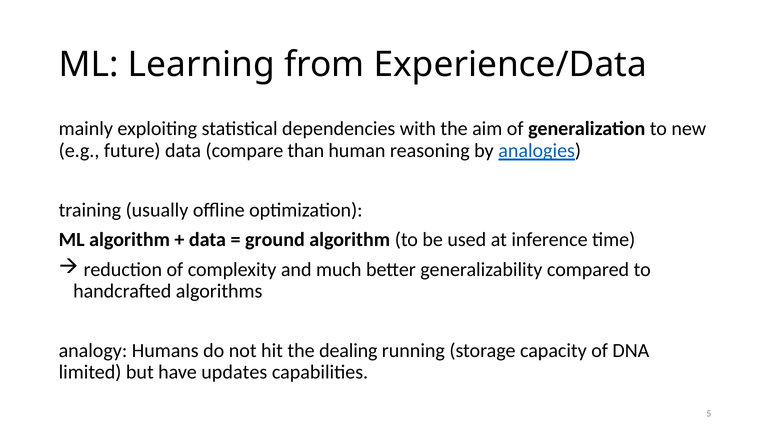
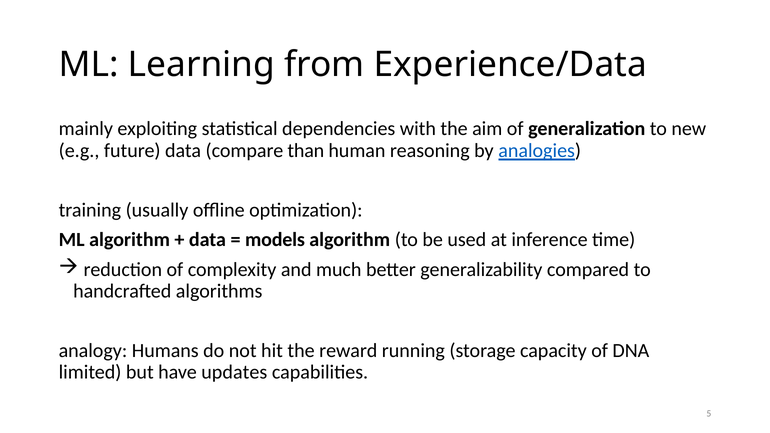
ground: ground -> models (275, 240)
dealing: dealing -> reward (348, 351)
